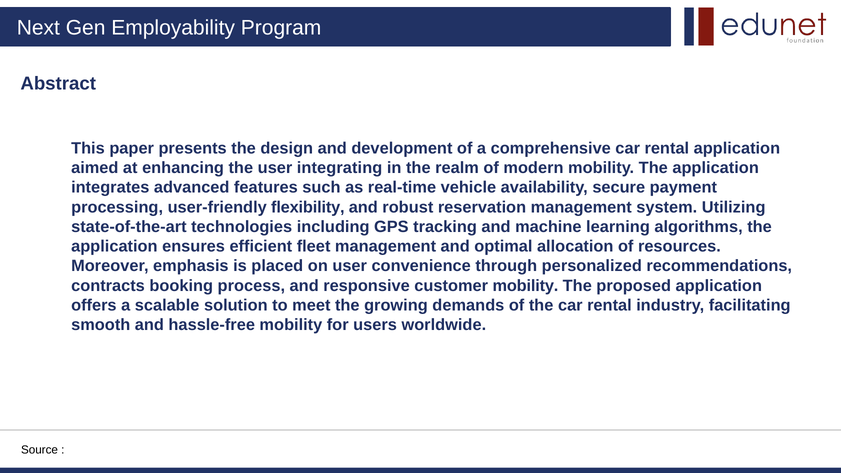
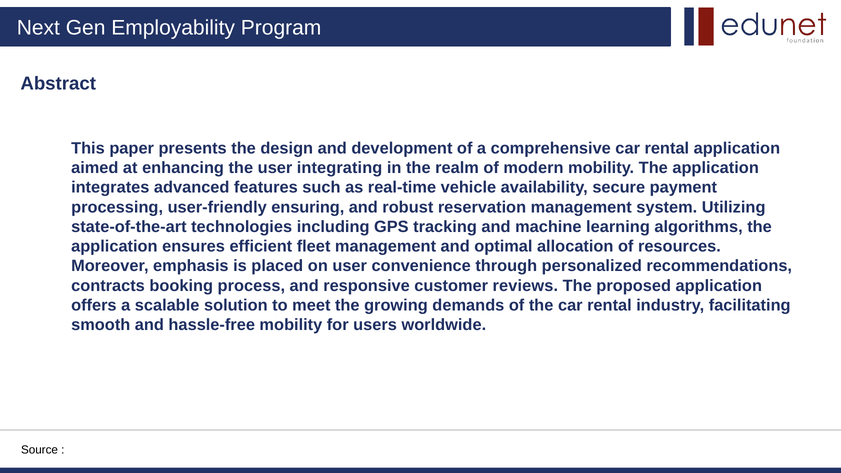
flexibility: flexibility -> ensuring (308, 207)
customer mobility: mobility -> reviews (525, 286)
